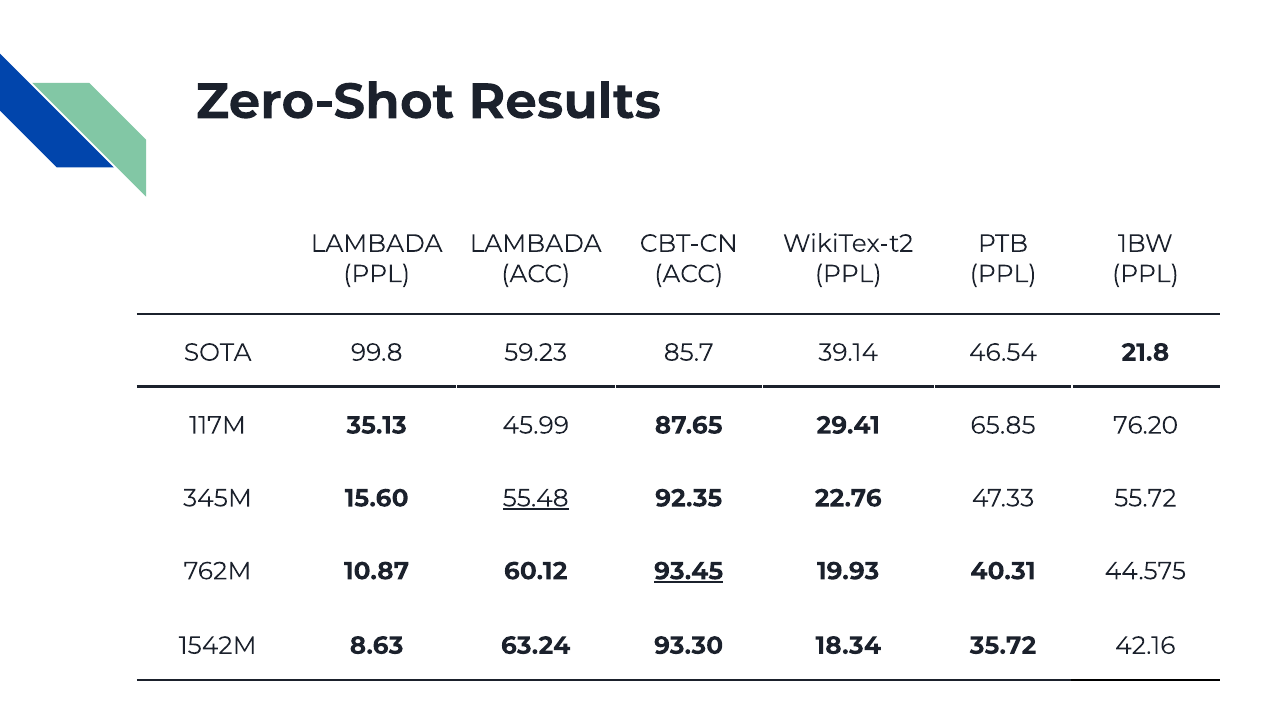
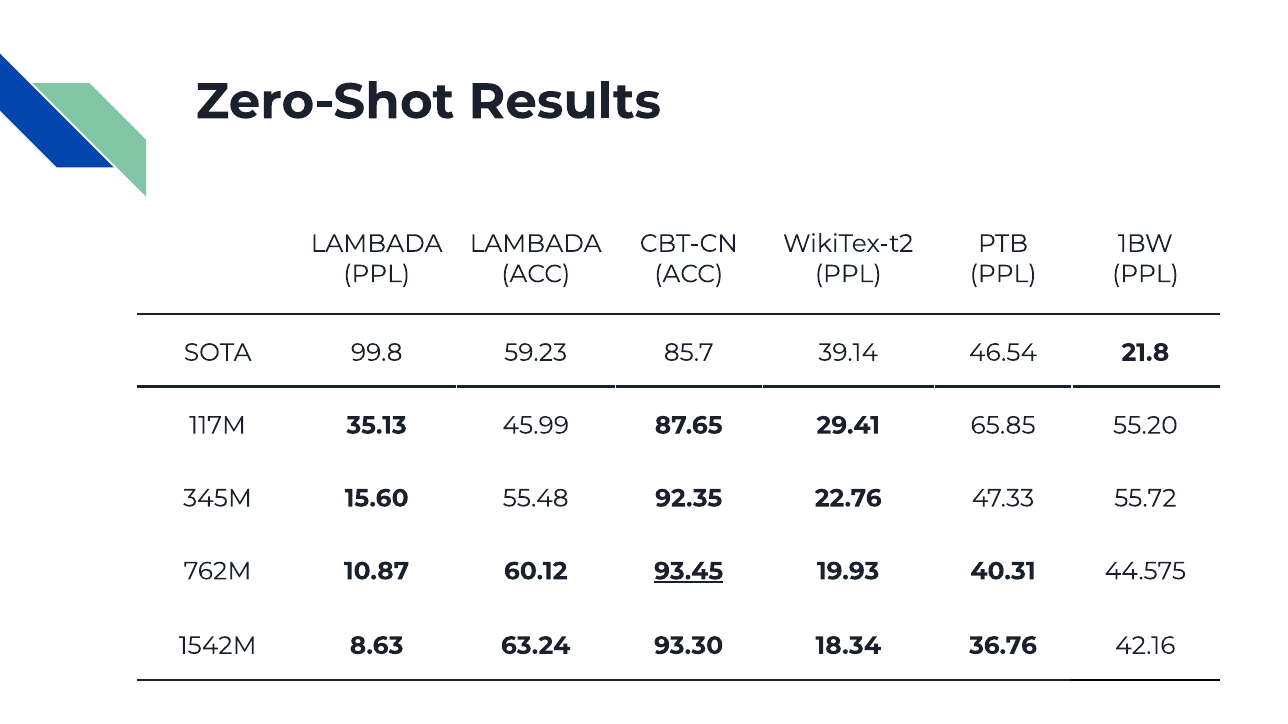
76.20: 76.20 -> 55.20 (1145, 426)
55.48 underline: present -> none (536, 499)
35.72: 35.72 -> 36.76 (1003, 646)
